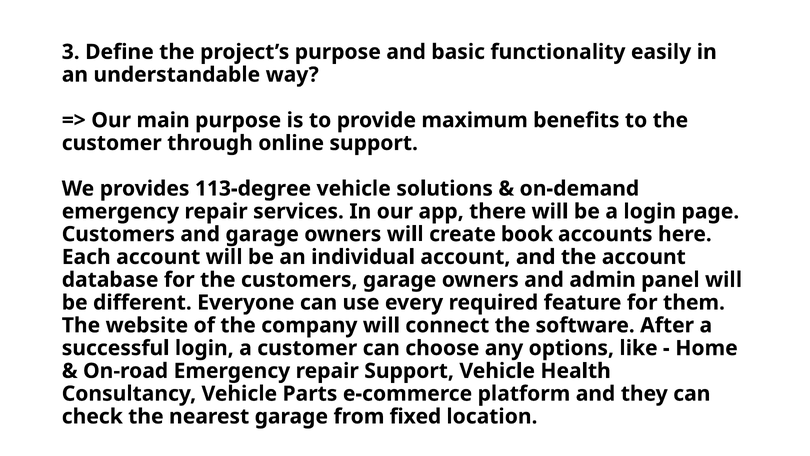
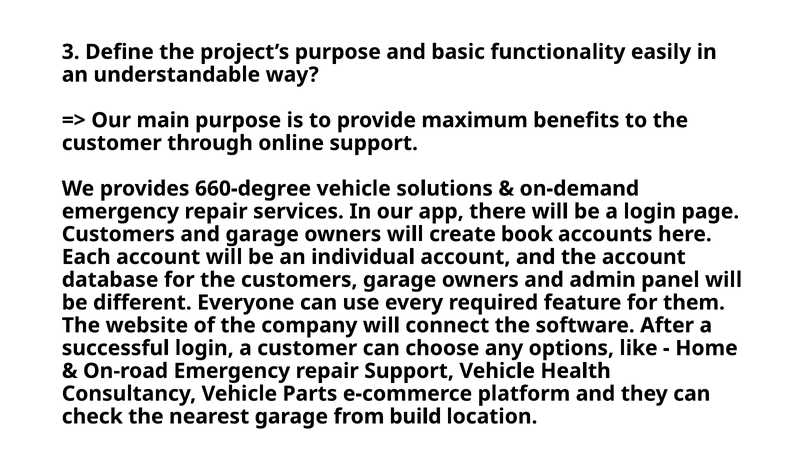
113-degree: 113-degree -> 660-degree (253, 188)
fixed: fixed -> build (415, 416)
